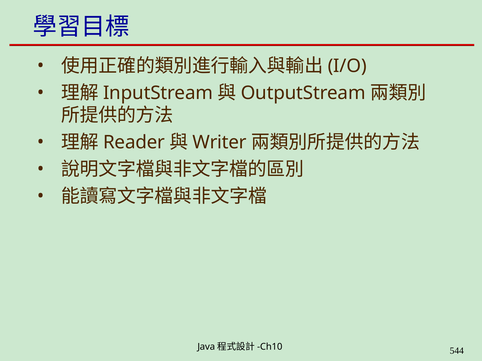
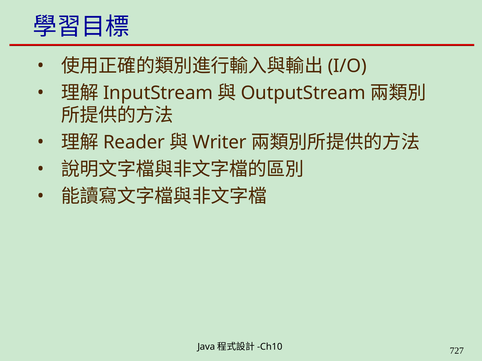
544: 544 -> 727 (457, 351)
